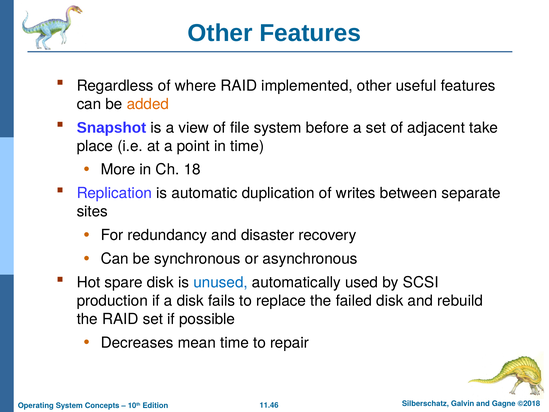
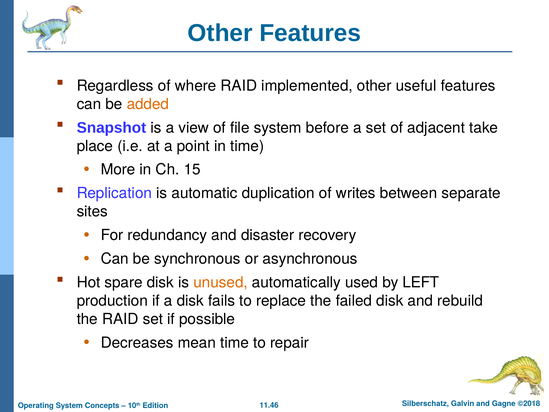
18: 18 -> 15 (192, 170)
unused colour: blue -> orange (221, 282)
SCSI: SCSI -> LEFT (421, 282)
